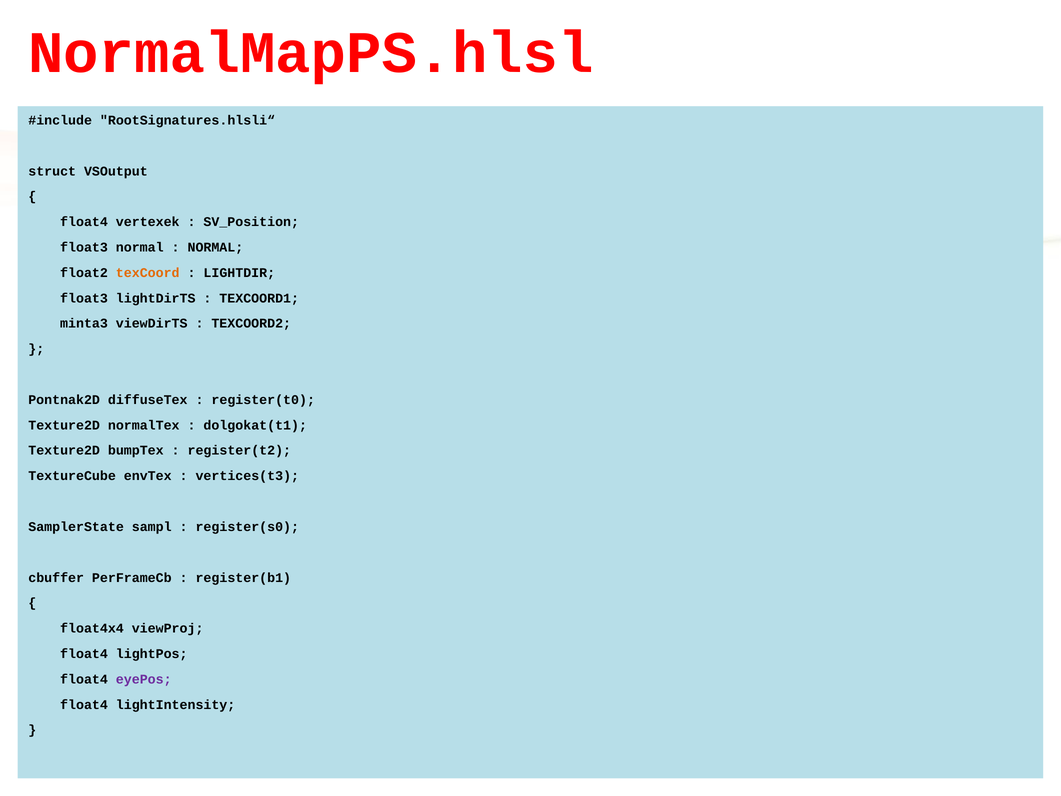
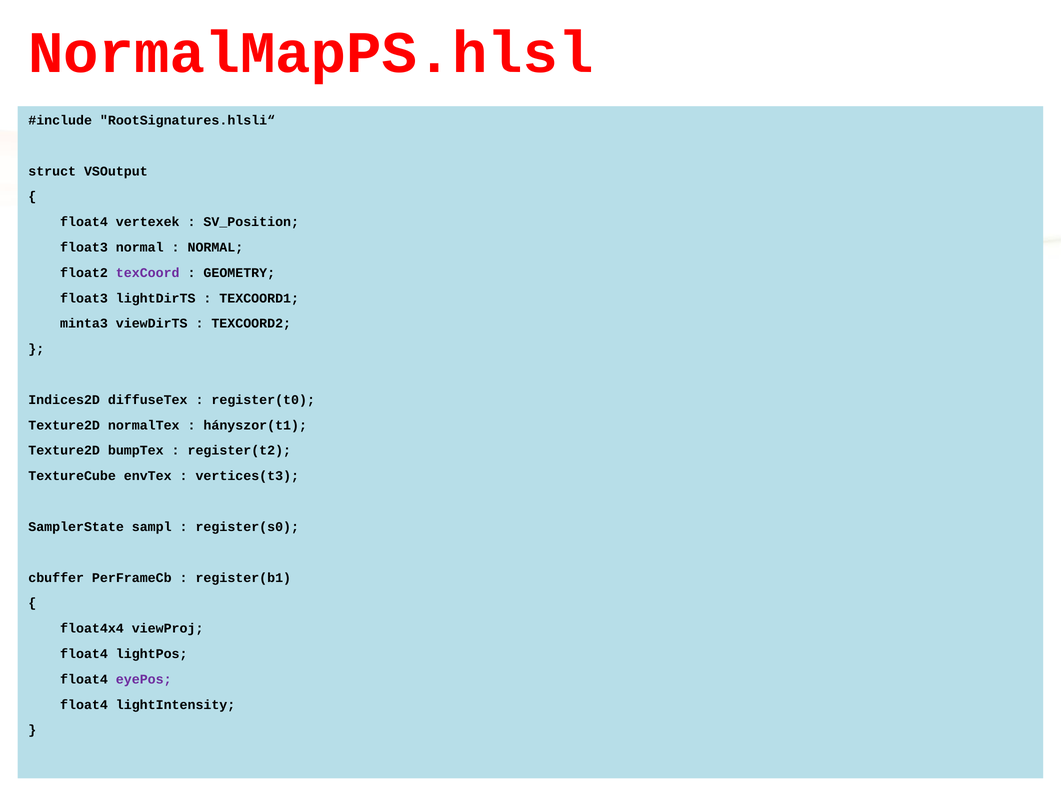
texCoord colour: orange -> purple (148, 273)
LIGHTDIR: LIGHTDIR -> GEOMETRY (239, 273)
Pontnak2D: Pontnak2D -> Indices2D (64, 400)
dolgokat(t1: dolgokat(t1 -> hányszor(t1 (255, 425)
